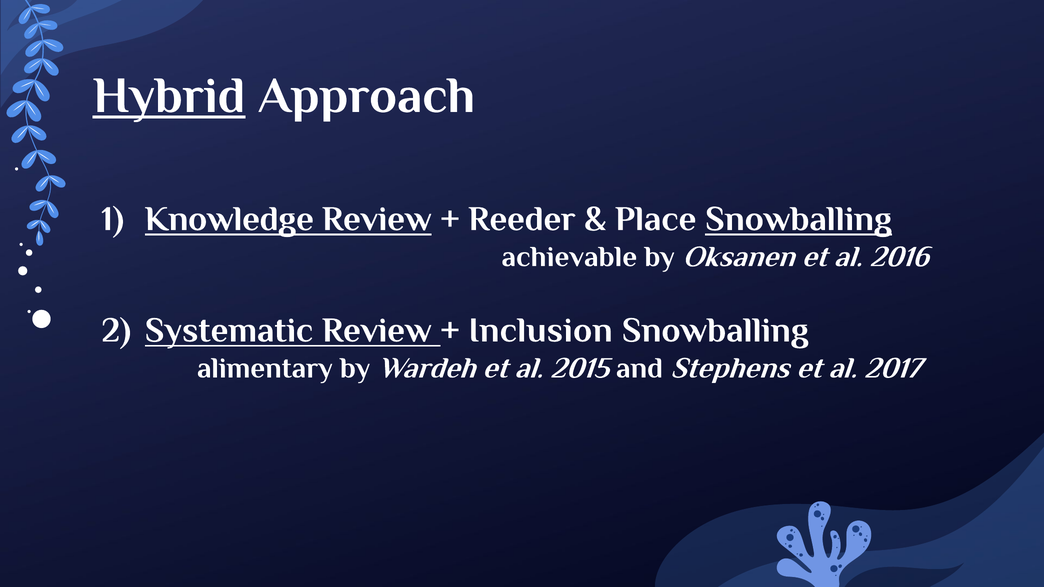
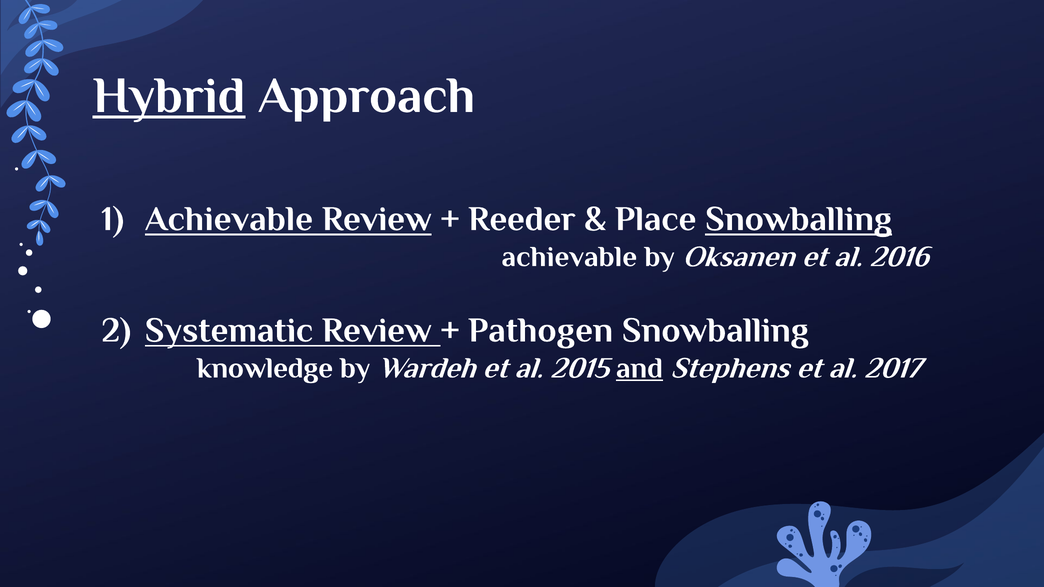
Knowledge: Knowledge -> Achievable (229, 219)
Inclusion: Inclusion -> Pathogen (541, 330)
alimentary: alimentary -> knowledge (265, 368)
and underline: none -> present (639, 368)
